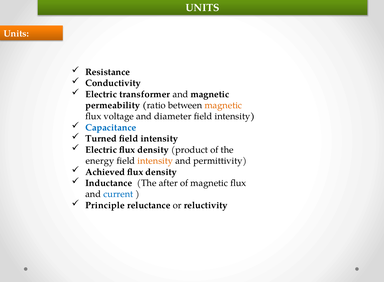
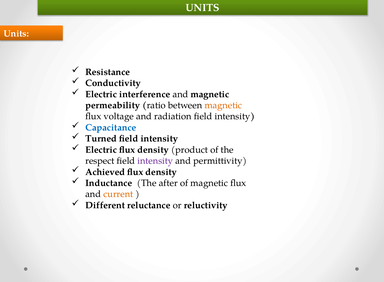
transformer: transformer -> interference (145, 94)
diameter: diameter -> radiation (173, 116)
energy: energy -> respect (100, 161)
intensity colour: orange -> purple (155, 161)
current colour: blue -> orange (118, 194)
Principle: Principle -> Different (105, 205)
